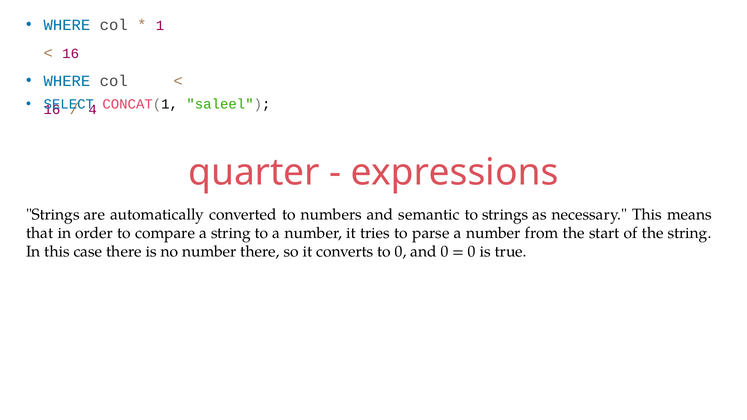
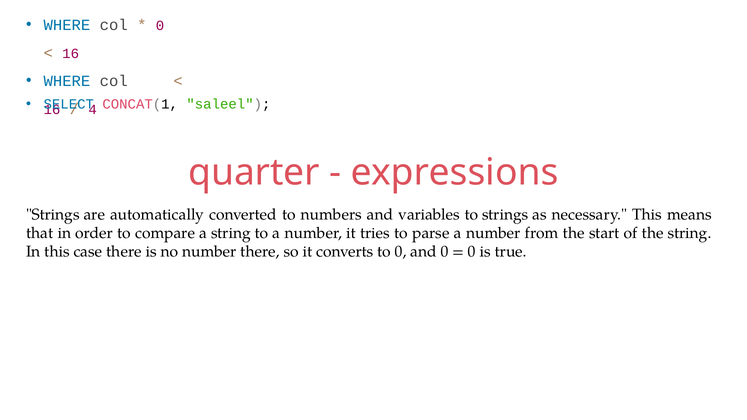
1: 1 -> 0 (160, 26)
semantic: semantic -> variables (429, 215)
